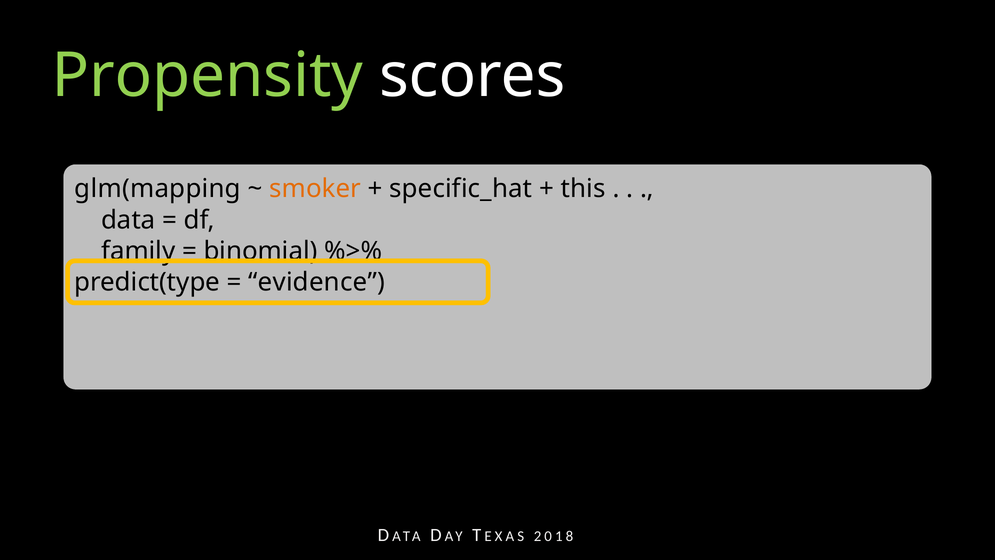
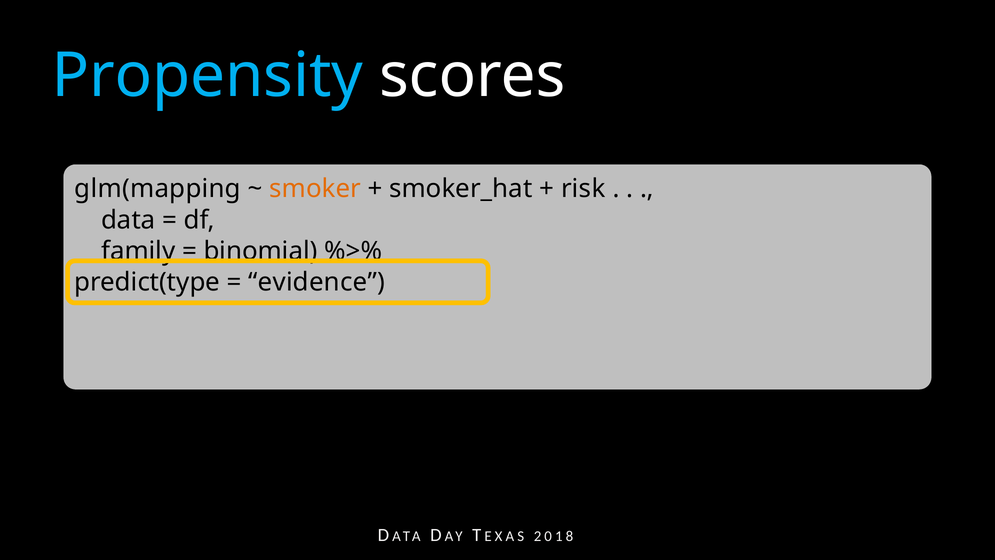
Propensity colour: light green -> light blue (207, 76)
specific_hat: specific_hat -> smoker_hat (461, 189)
this: this -> risk (583, 189)
